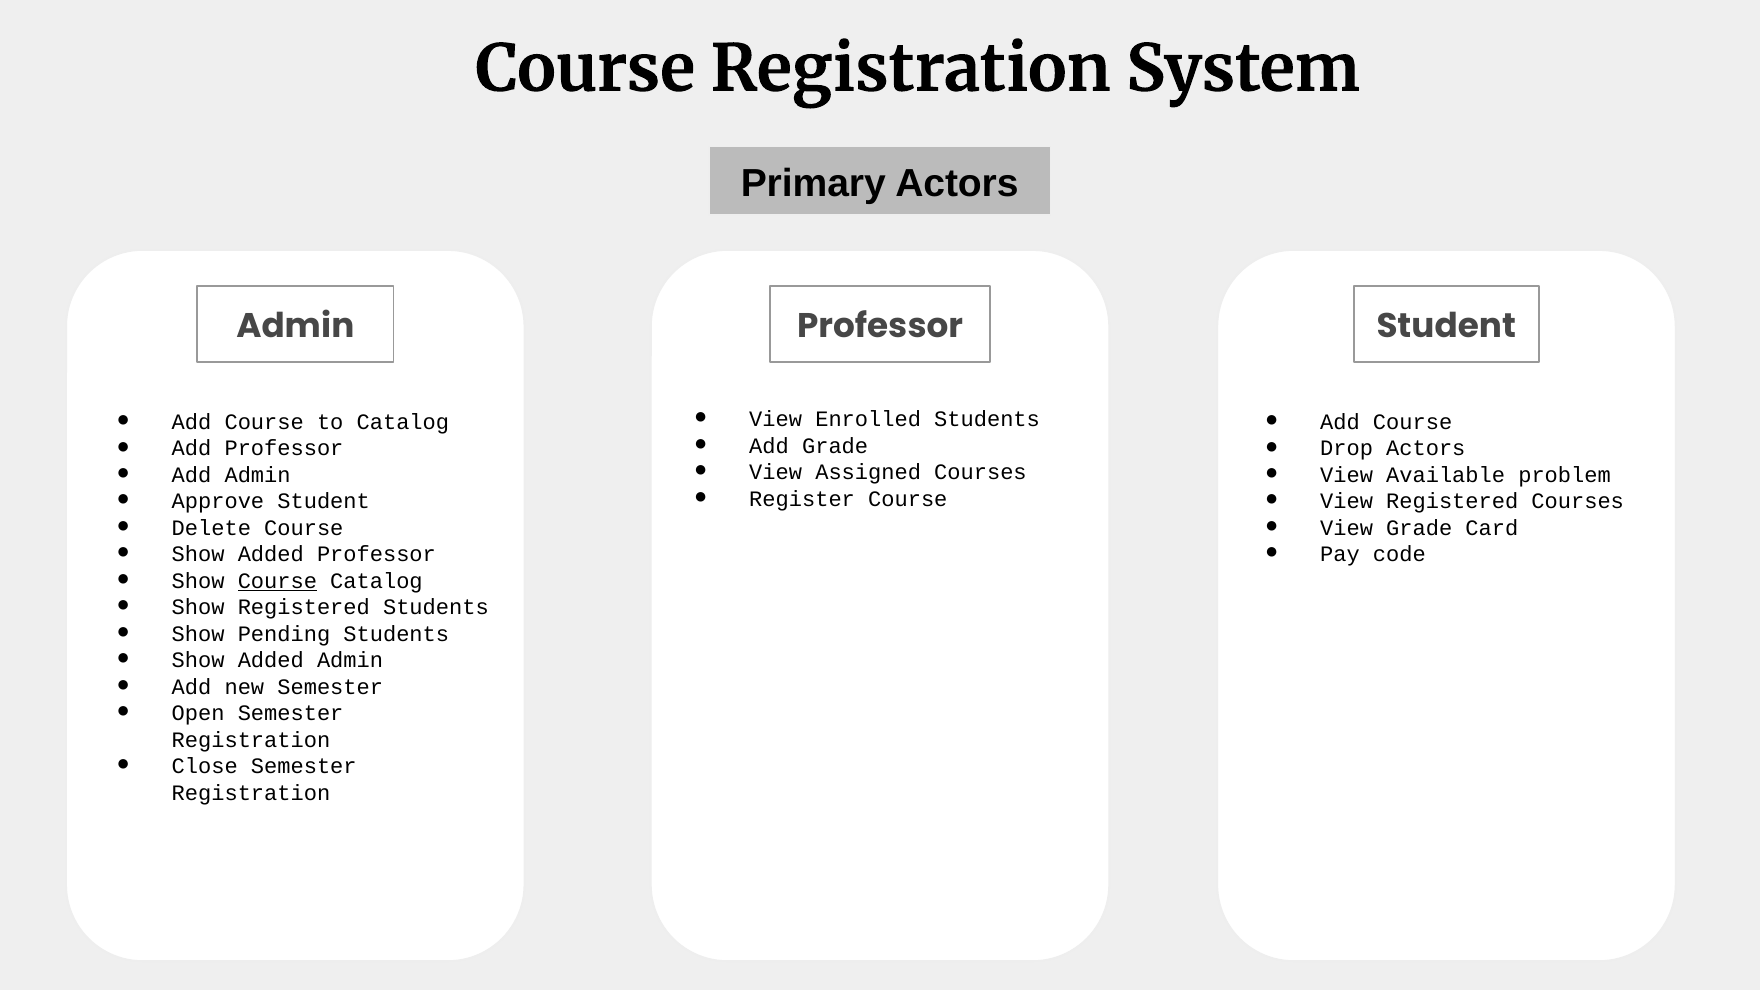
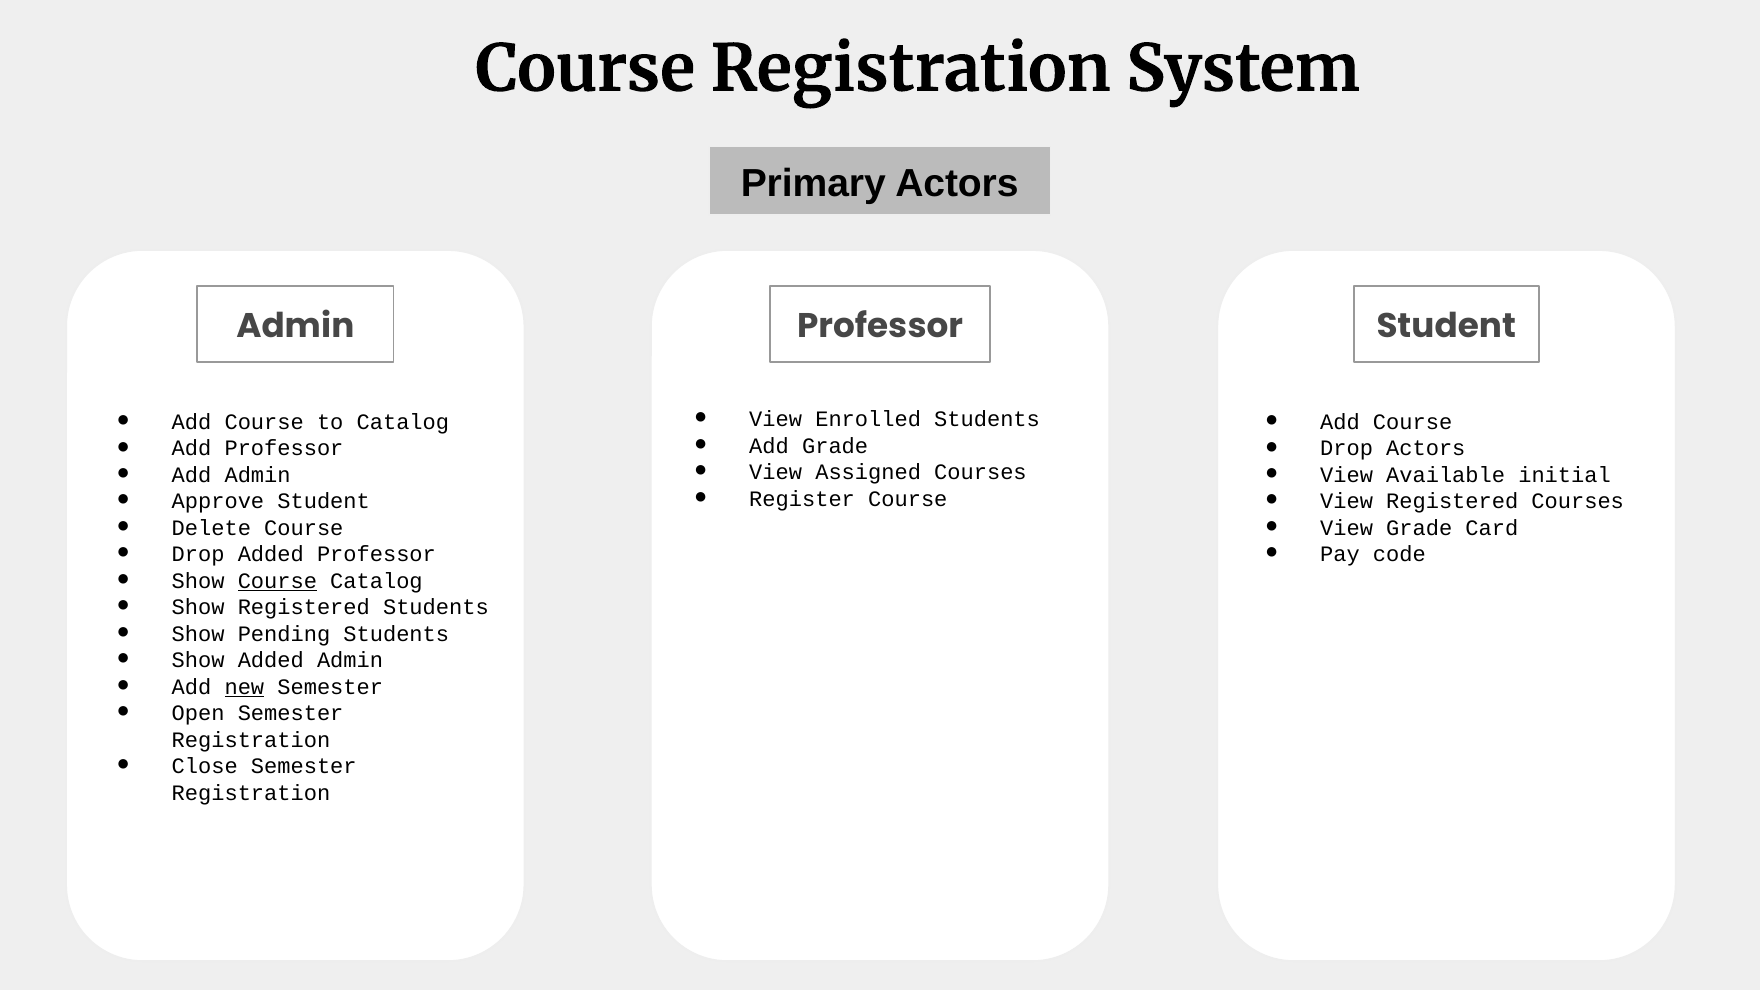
problem: problem -> initial (1565, 475)
Show: Show -> Drop (198, 555)
new underline: none -> present (244, 687)
